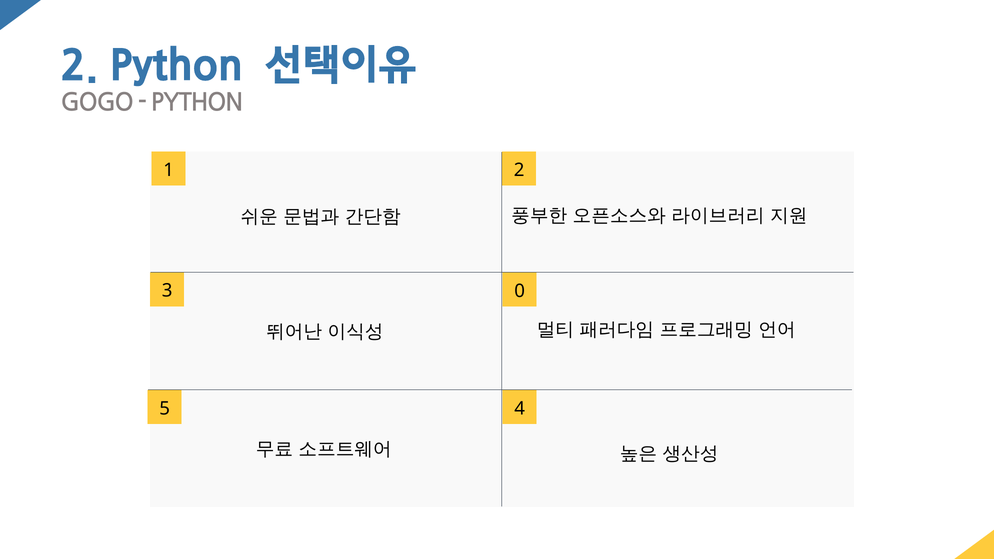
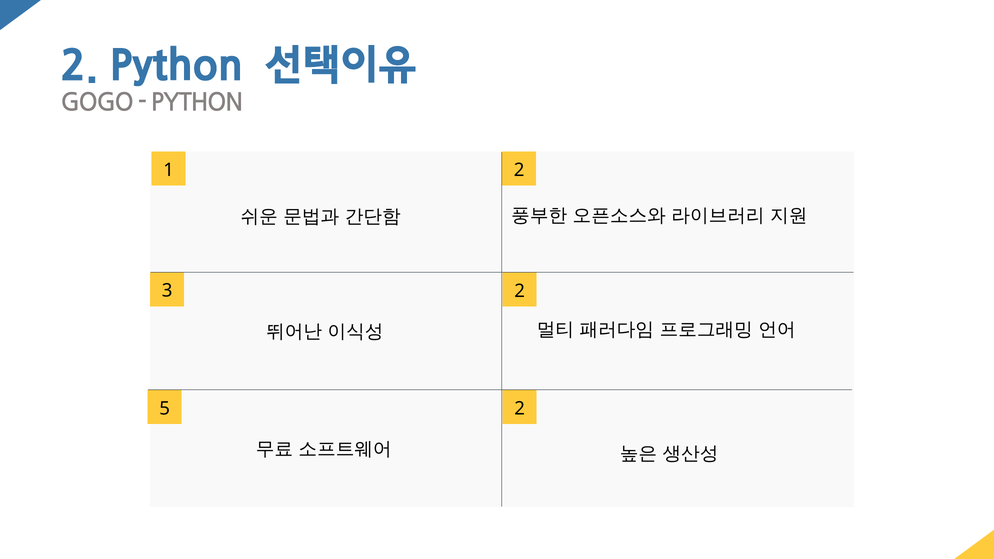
3 0: 0 -> 2 (520, 291)
5 4: 4 -> 2 (520, 409)
